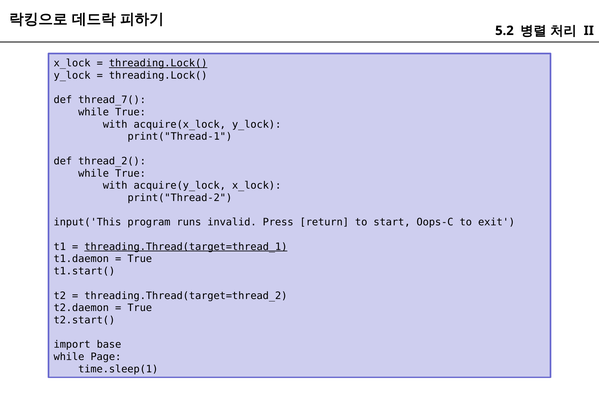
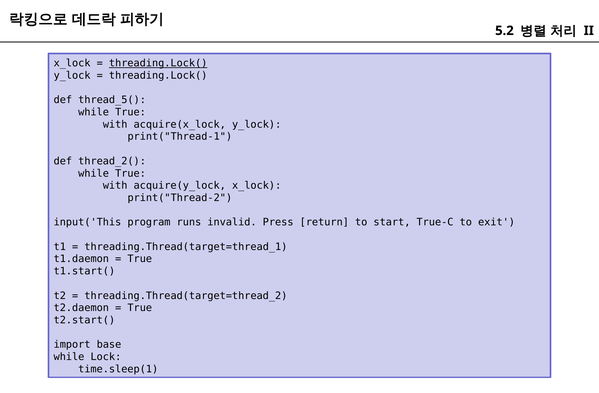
thread_7(: thread_7( -> thread_5( (112, 100)
Oops-C: Oops-C -> True-C (435, 222)
threading.Thread(target=thread_1 underline: present -> none (186, 247)
Page: Page -> Lock (106, 357)
